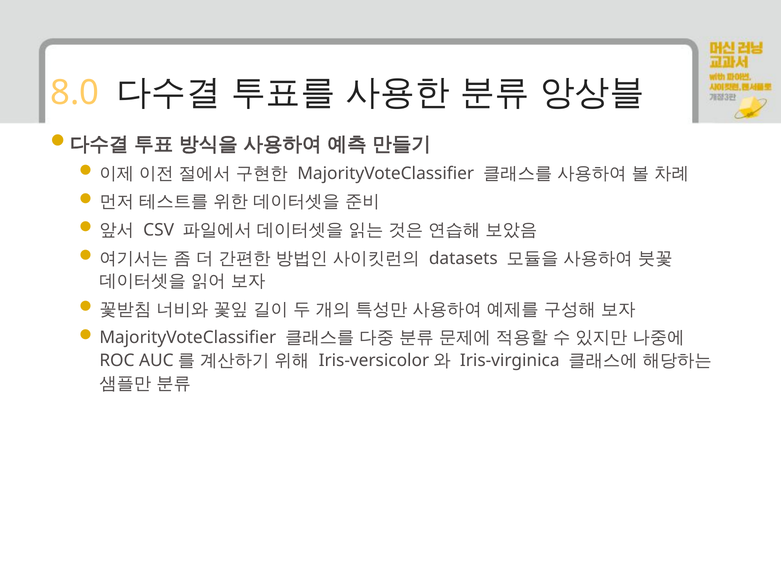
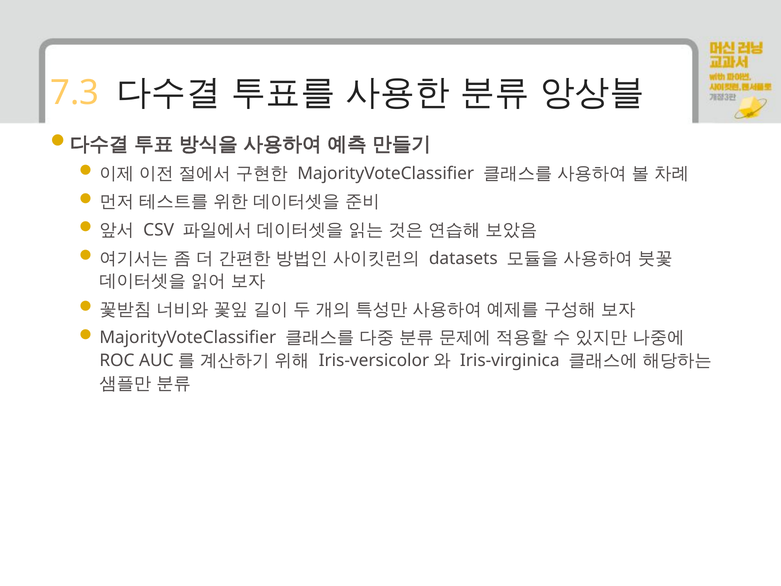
8.0: 8.0 -> 7.3 (75, 93)
